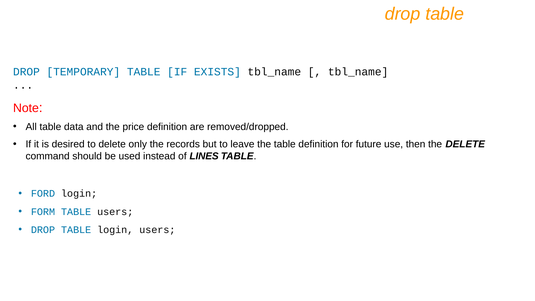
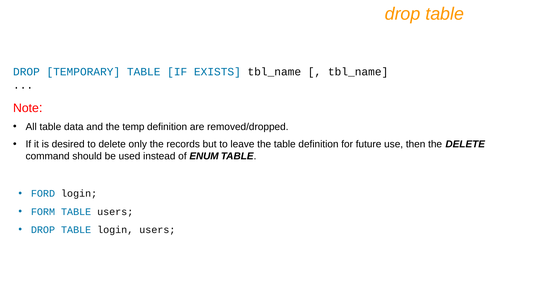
price: price -> temp (133, 127)
LINES: LINES -> ENUM (204, 156)
